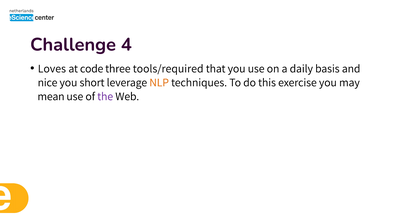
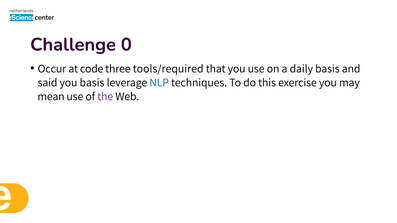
4: 4 -> 0 (126, 45)
Loves: Loves -> Occur (52, 69)
nice: nice -> said (48, 83)
you short: short -> basis (92, 83)
NLP colour: orange -> blue (159, 83)
